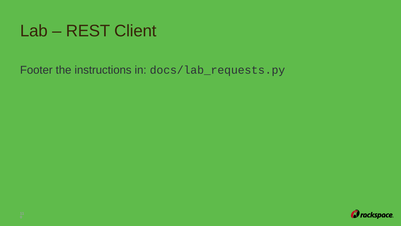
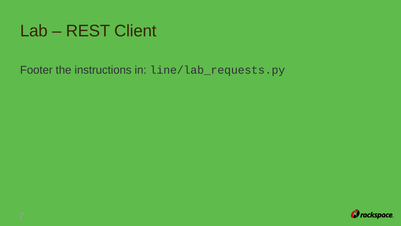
docs/lab_requests.py: docs/lab_requests.py -> line/lab_requests.py (217, 70)
